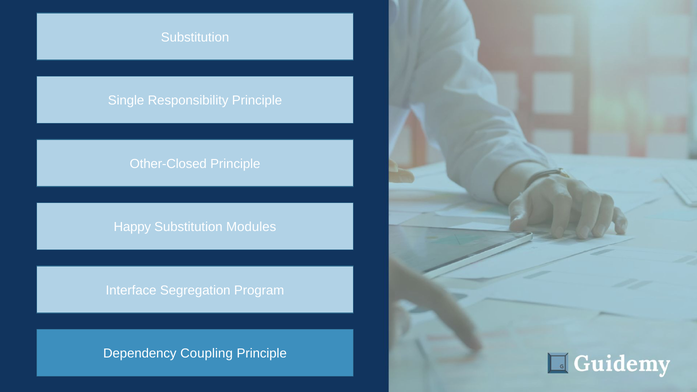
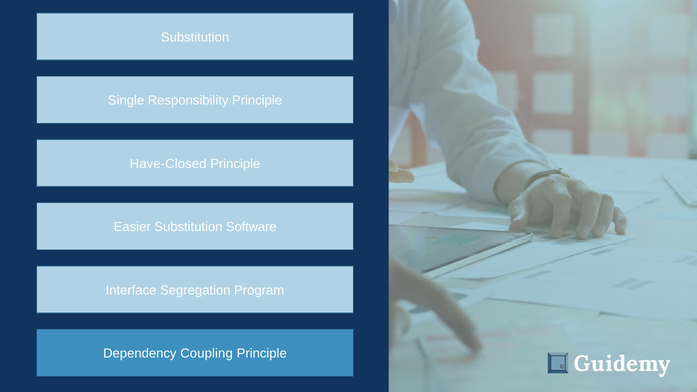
Other-Closed: Other-Closed -> Have-Closed (168, 164)
Happy: Happy -> Easier (132, 227)
Modules: Modules -> Software (251, 227)
